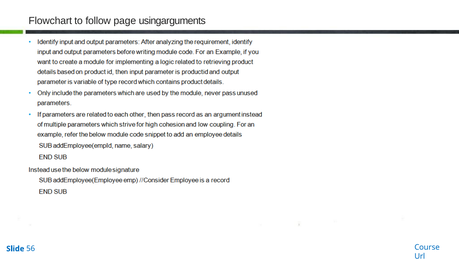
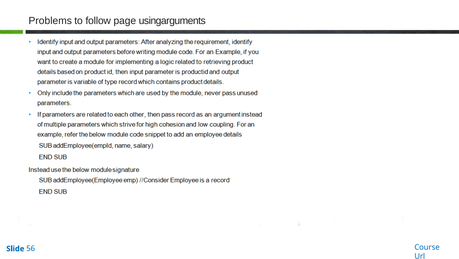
Flowchart: Flowchart -> Problems (50, 21)
